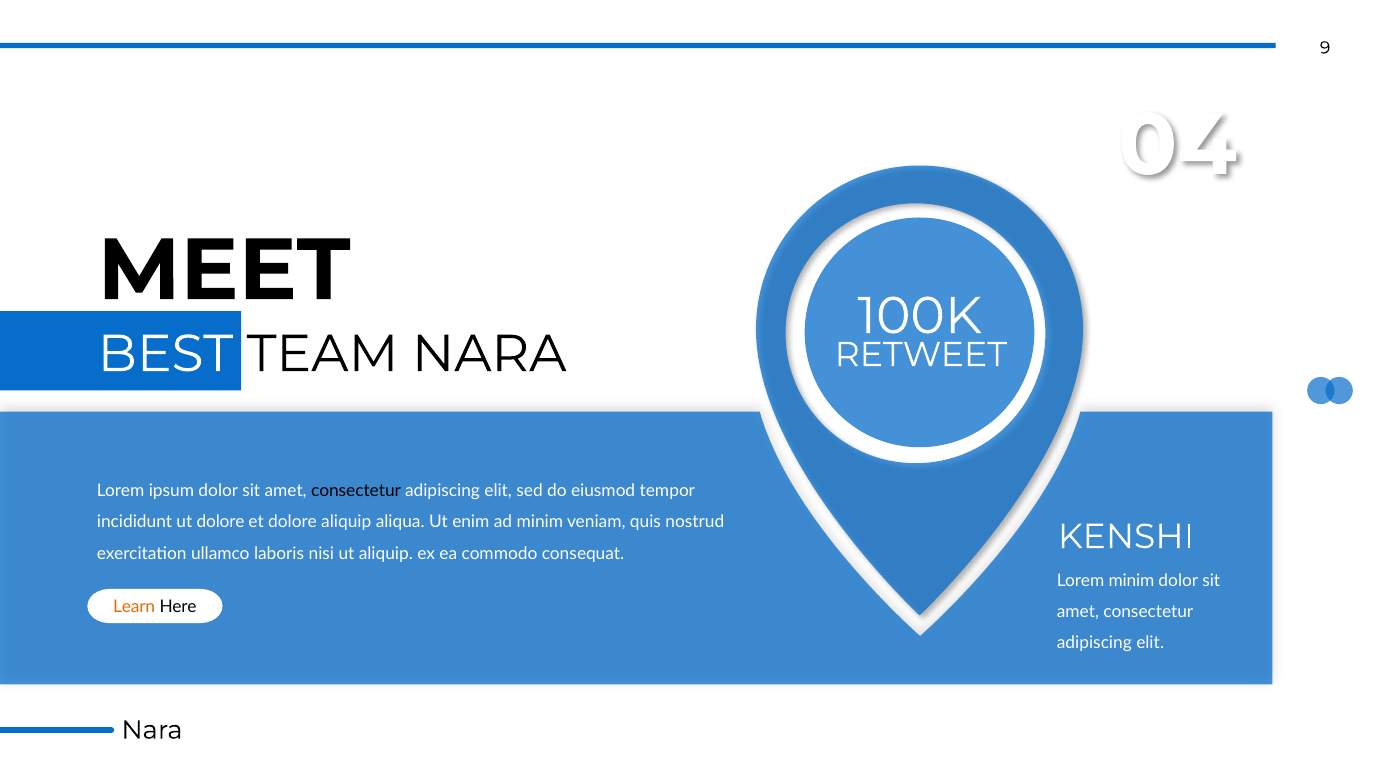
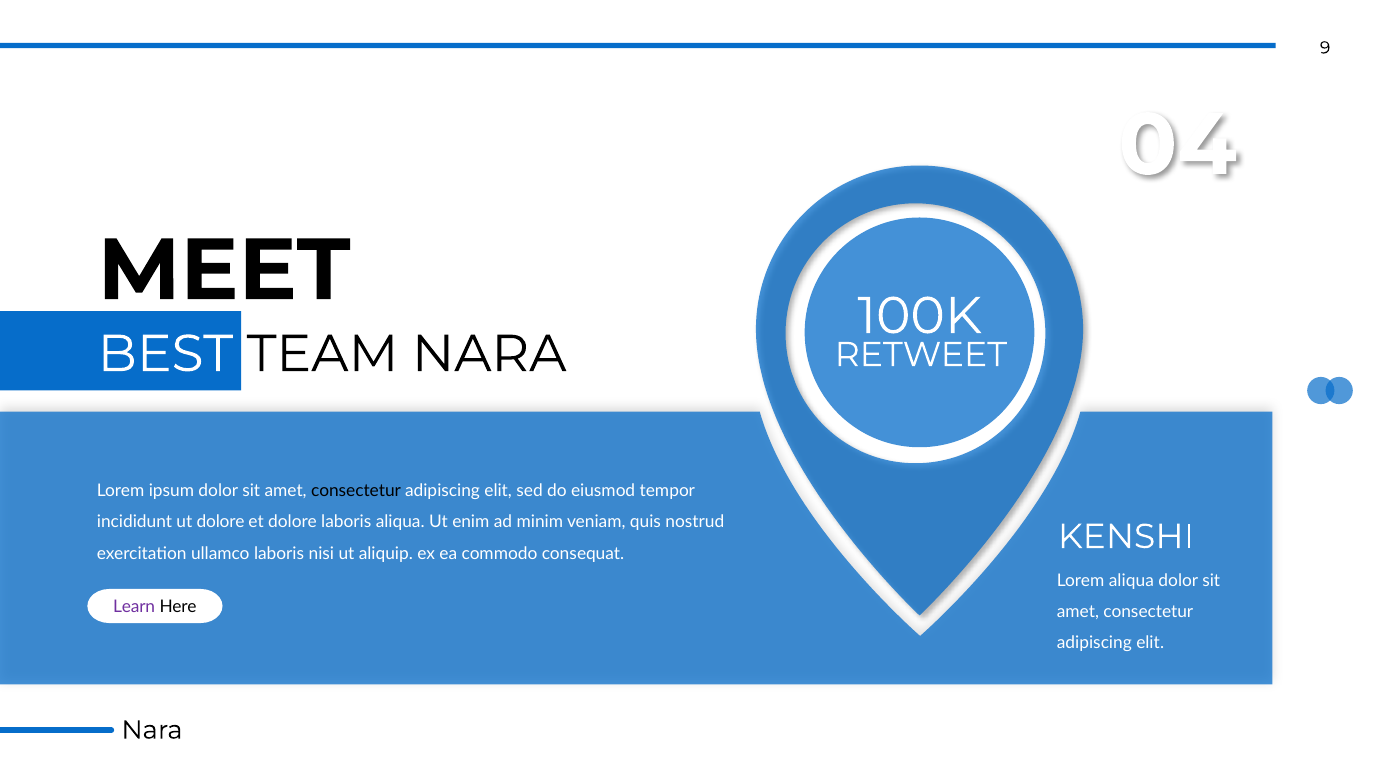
dolore aliquip: aliquip -> laboris (346, 522)
Lorem minim: minim -> aliqua (1131, 580)
Learn colour: orange -> purple (134, 607)
